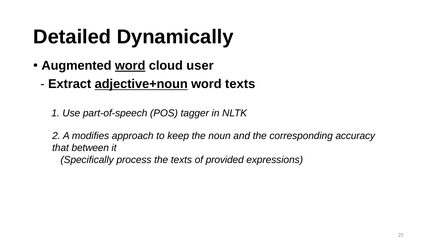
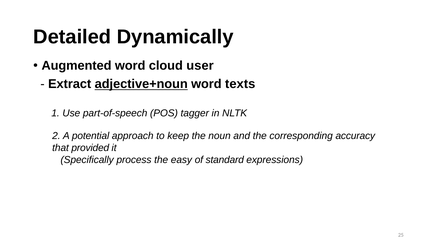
word underline: present -> none (130, 66)
modifies: modifies -> potential (91, 136)
between: between -> provided (90, 148)
the texts: texts -> easy (181, 160)
provided: provided -> standard (225, 160)
